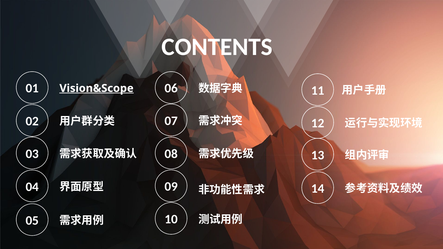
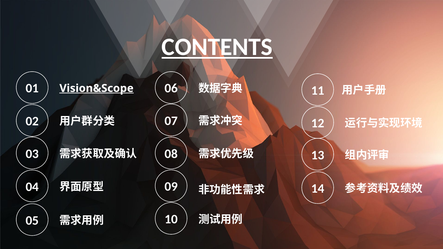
CONTENTS underline: none -> present (217, 47)
